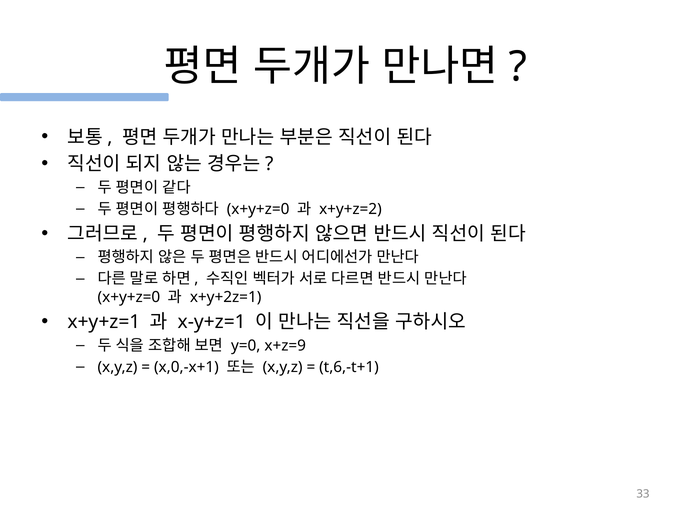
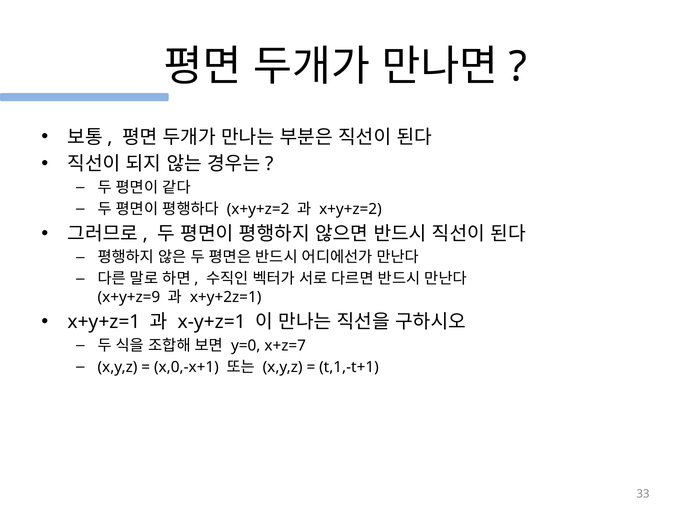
x+y+z=0: x+y+z=0 -> x+y+z=2 (258, 209)
x+y+z=0: x+y+z=0 -> x+y+z=9 (129, 297)
x+z=9: x+z=9 -> x+z=7 (285, 346)
t,6,-t+1: t,6,-t+1 -> t,1,-t+1 (349, 367)
